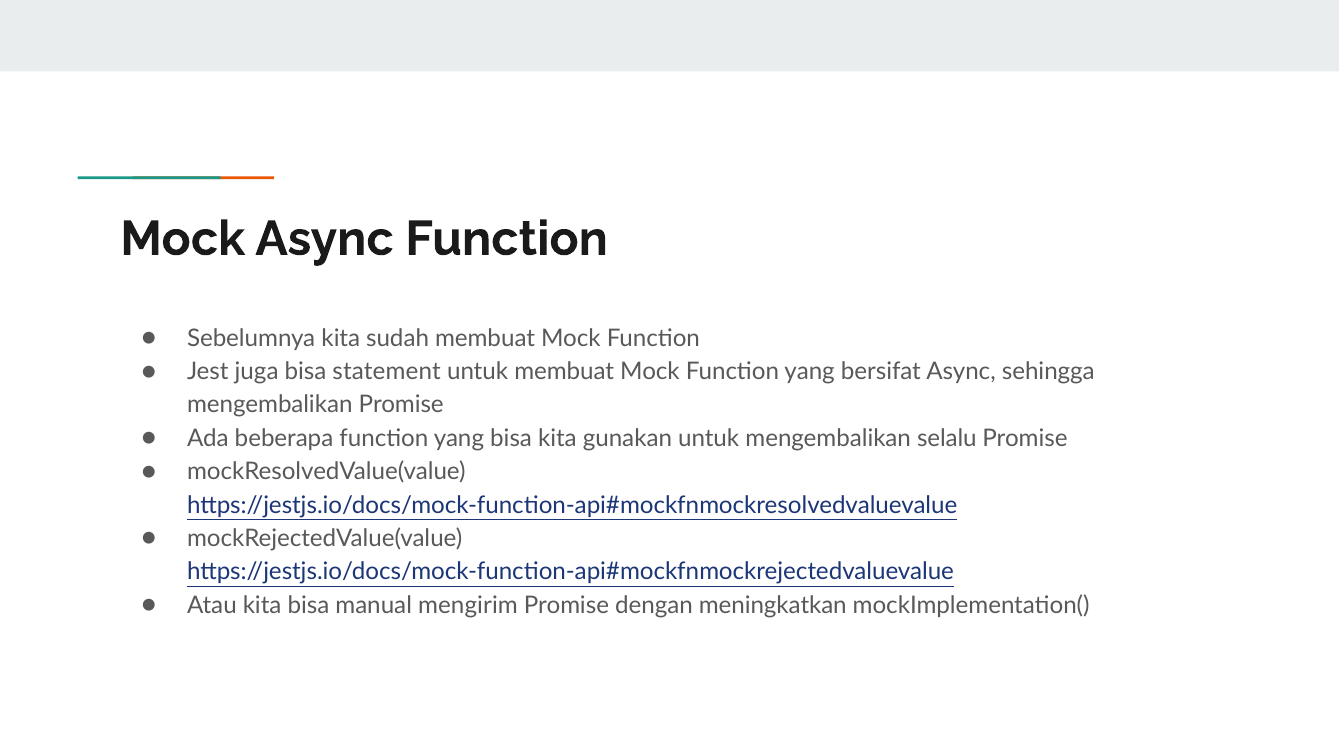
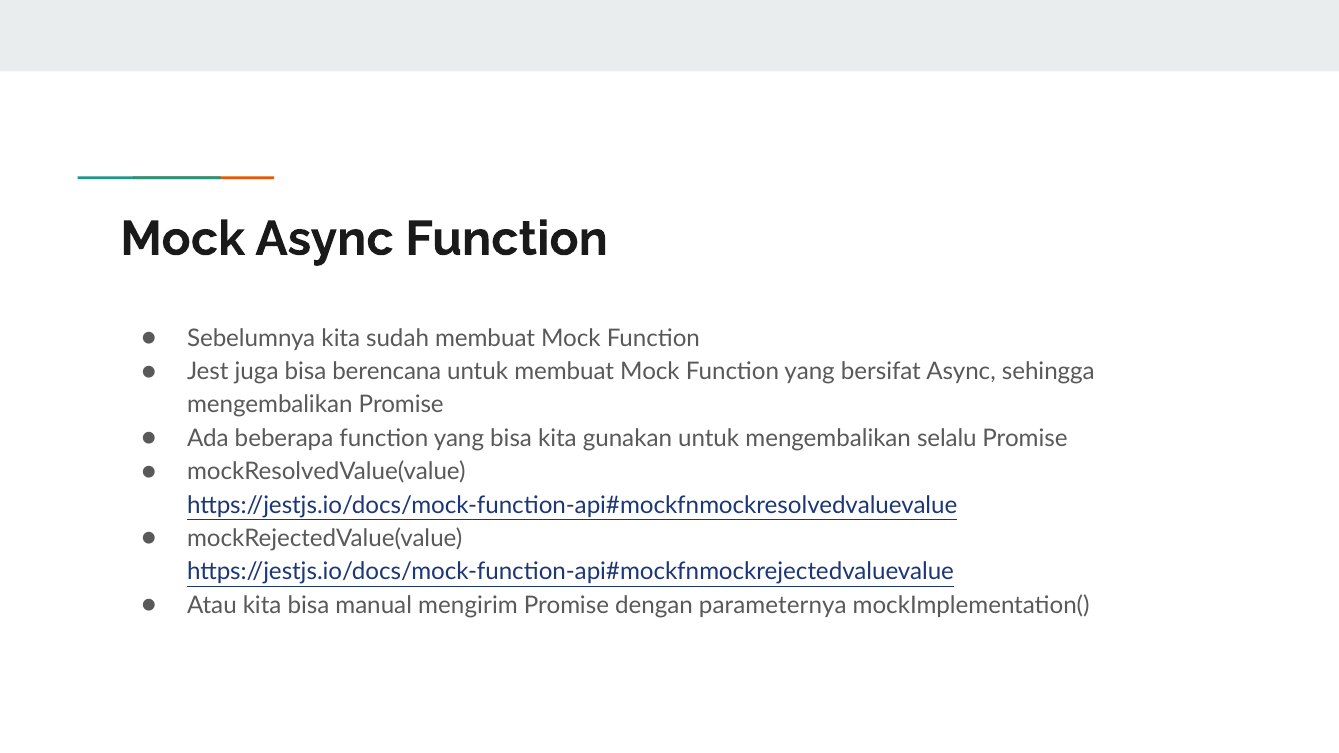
statement: statement -> berencana (387, 372)
meningkatkan: meningkatkan -> parameternya (773, 605)
